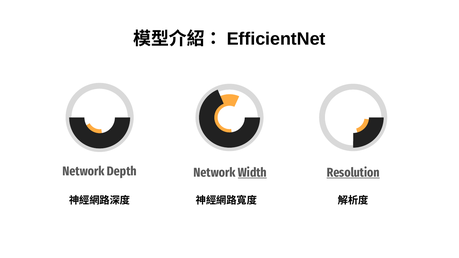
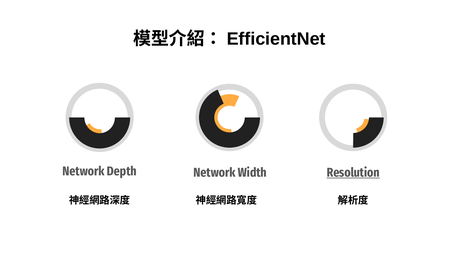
Width underline: present -> none (252, 173)
